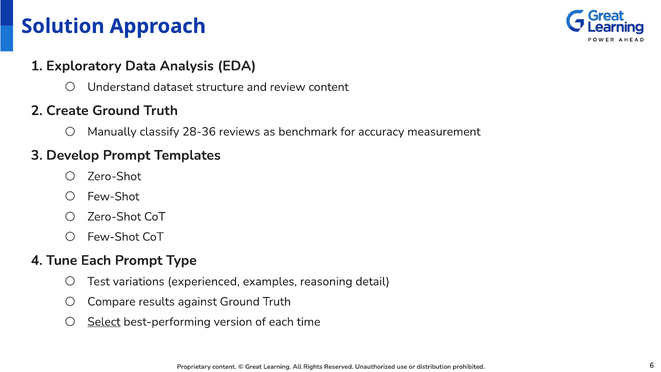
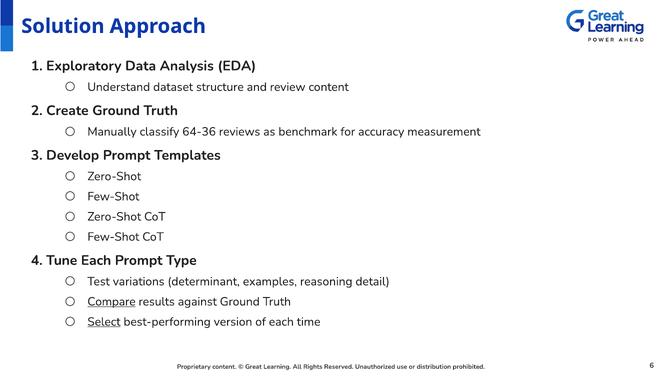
28-36: 28-36 -> 64-36 (199, 132)
experienced: experienced -> determinant (204, 281)
Compare underline: none -> present (111, 301)
